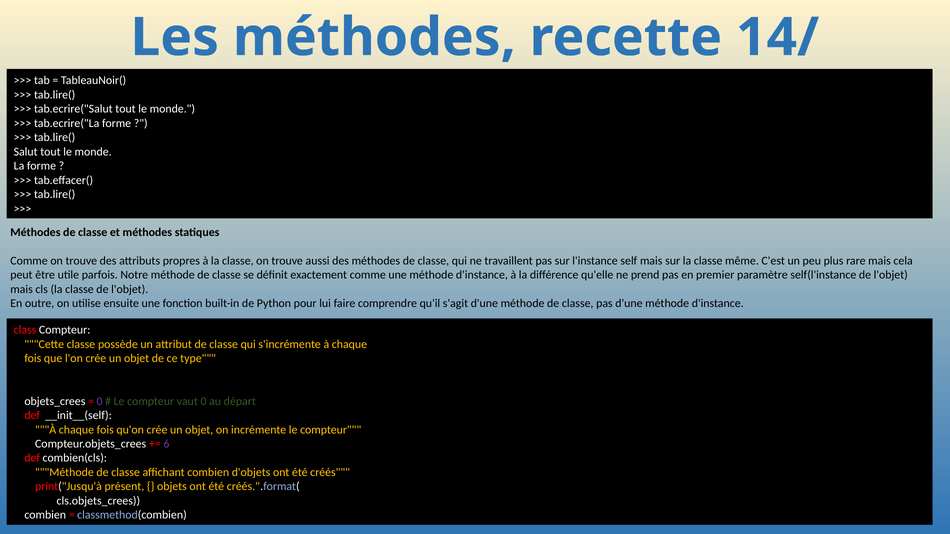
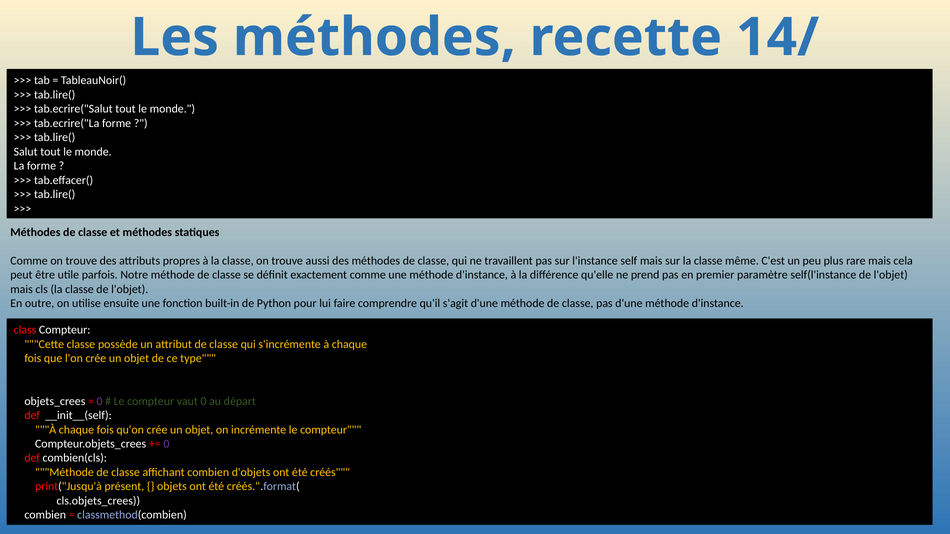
6: 6 -> 0 (166, 444)
